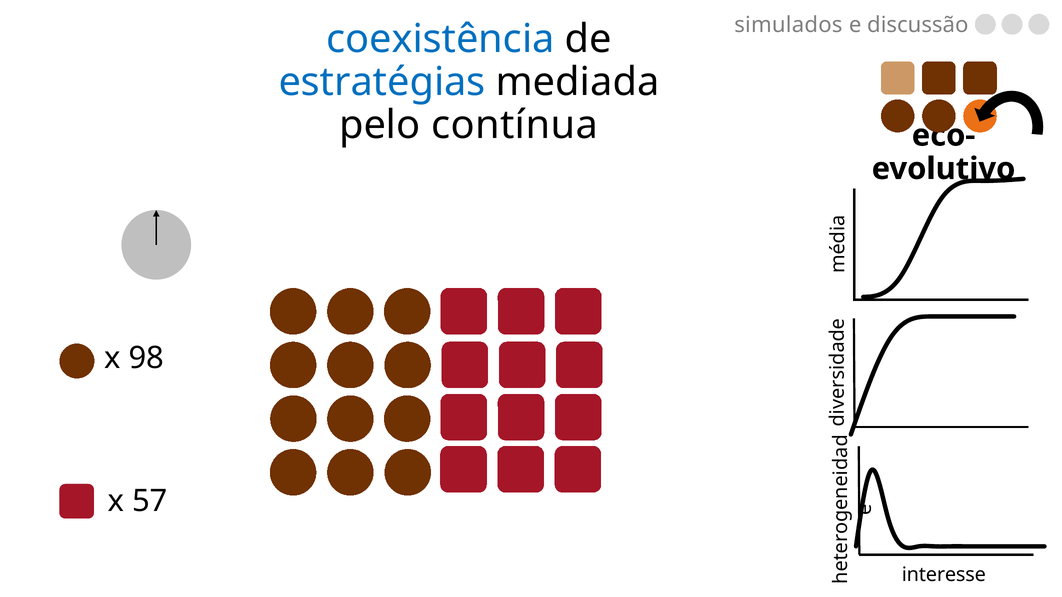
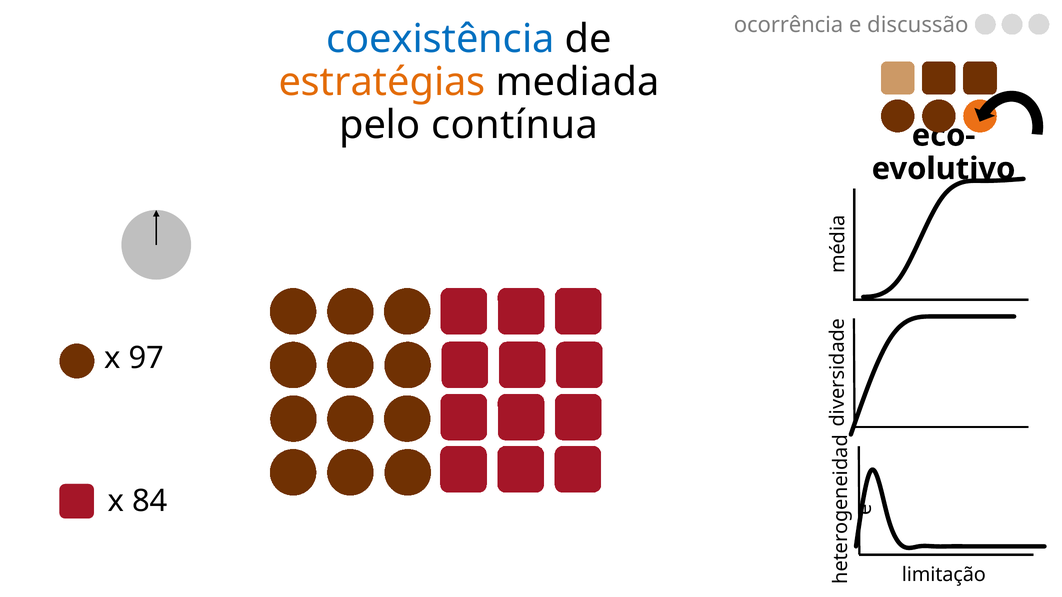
simulados: simulados -> ocorrência (789, 25)
estratégias colour: blue -> orange (382, 82)
98: 98 -> 97 (146, 358)
57: 57 -> 84 (150, 501)
interesse: interesse -> limitação (944, 575)
